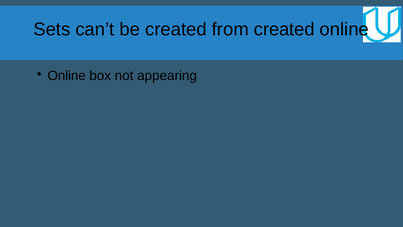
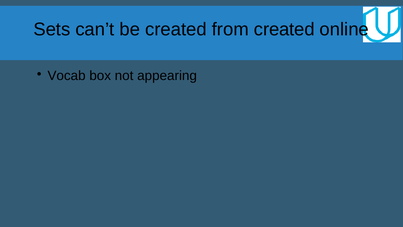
Online: Online -> Vocab (67, 76)
